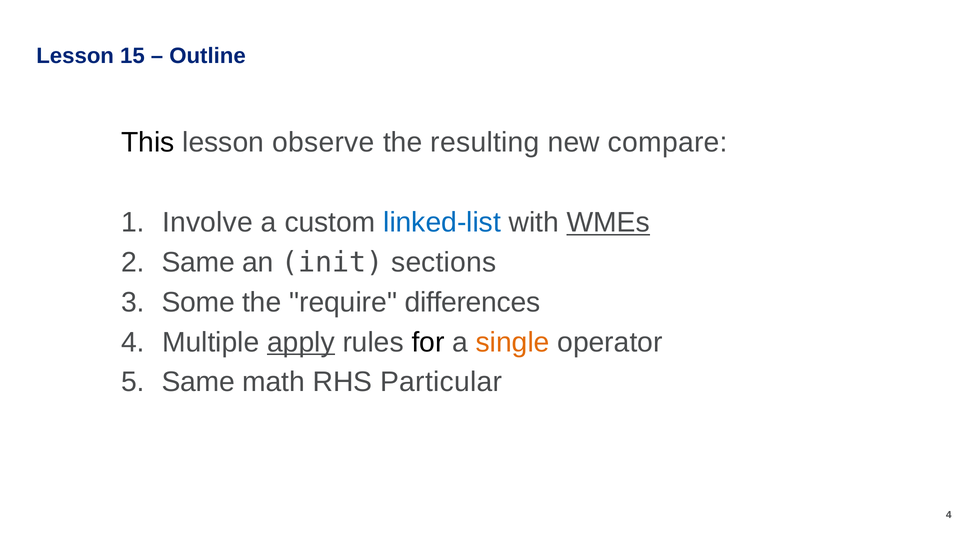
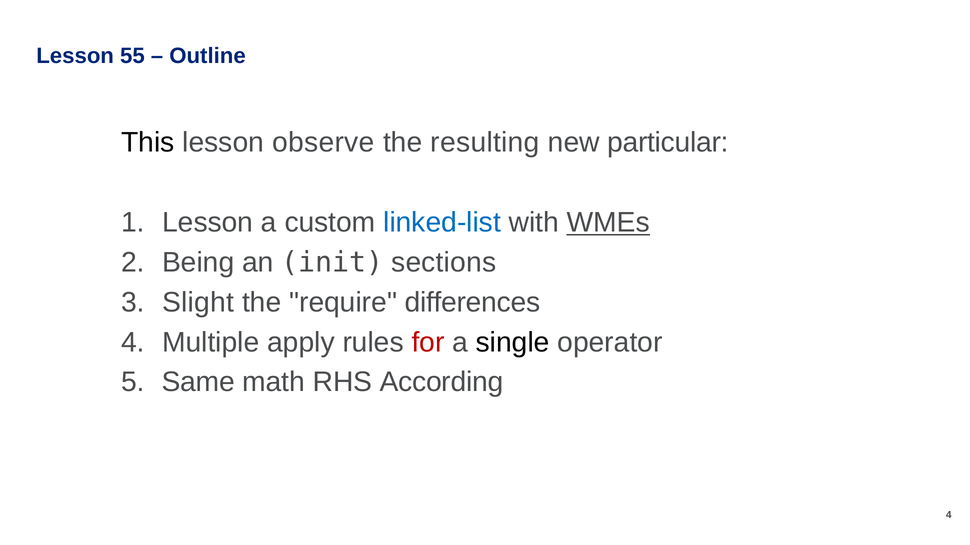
15: 15 -> 55 (132, 56)
compare: compare -> particular (668, 143)
Involve: Involve -> Lesson (208, 223)
Same: Same -> Being (198, 263)
Some: Some -> Slight (198, 303)
apply underline: present -> none (301, 343)
for colour: black -> red (428, 343)
single colour: orange -> black (513, 343)
Particular: Particular -> According (441, 383)
